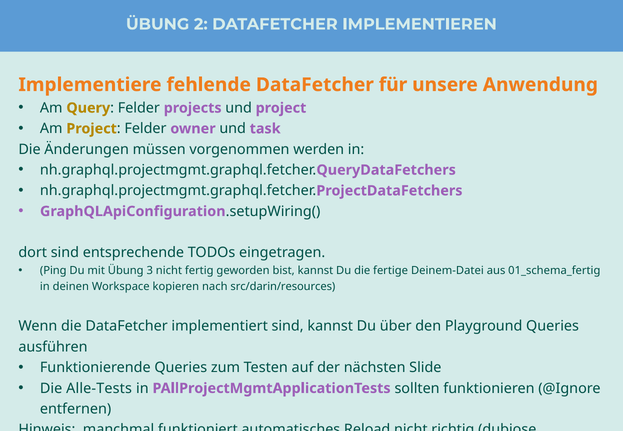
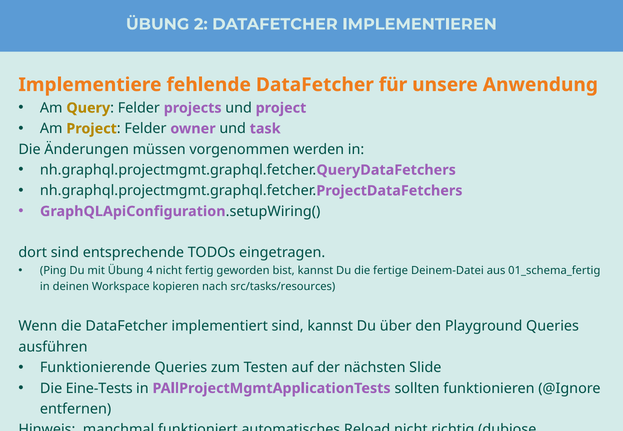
3: 3 -> 4 (150, 271)
src/darin/resources: src/darin/resources -> src/tasks/resources (283, 287)
Alle-Tests: Alle-Tests -> Eine-Tests (99, 389)
